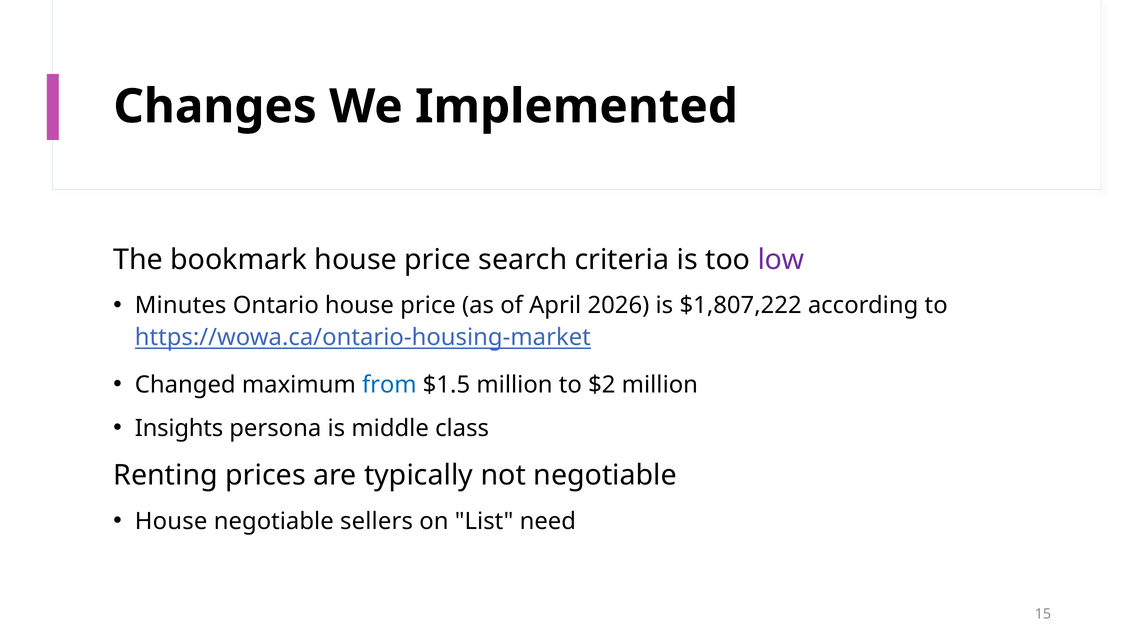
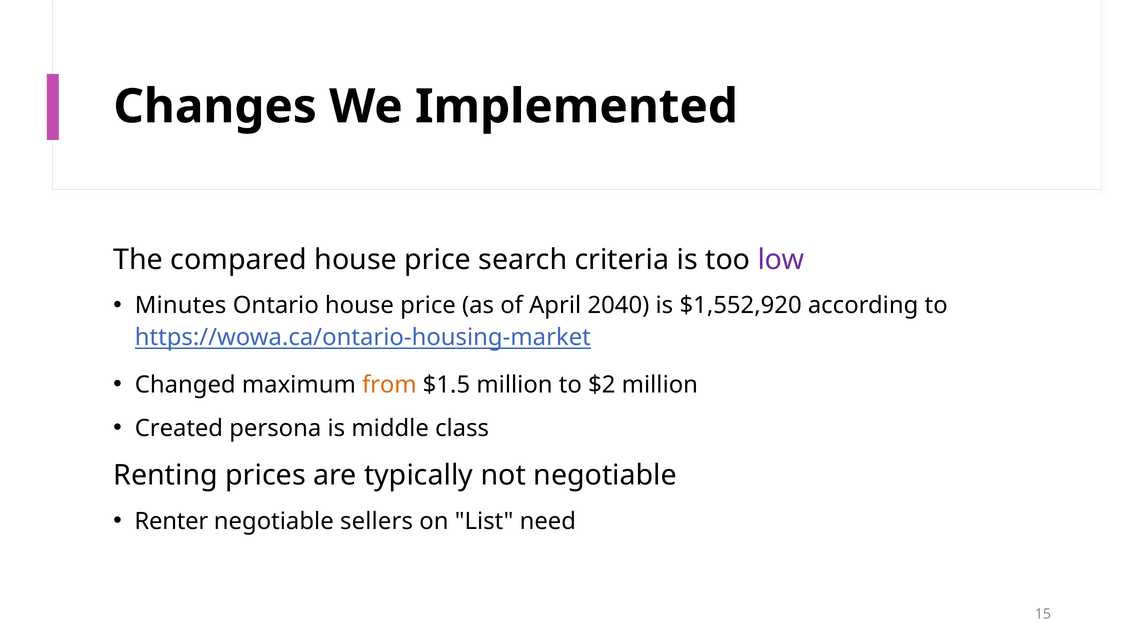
bookmark: bookmark -> compared (239, 260)
2026: 2026 -> 2040 (618, 306)
$1,807,222: $1,807,222 -> $1,552,920 (741, 306)
from colour: blue -> orange (389, 385)
Insights: Insights -> Created (179, 428)
House: House -> Renter (171, 521)
